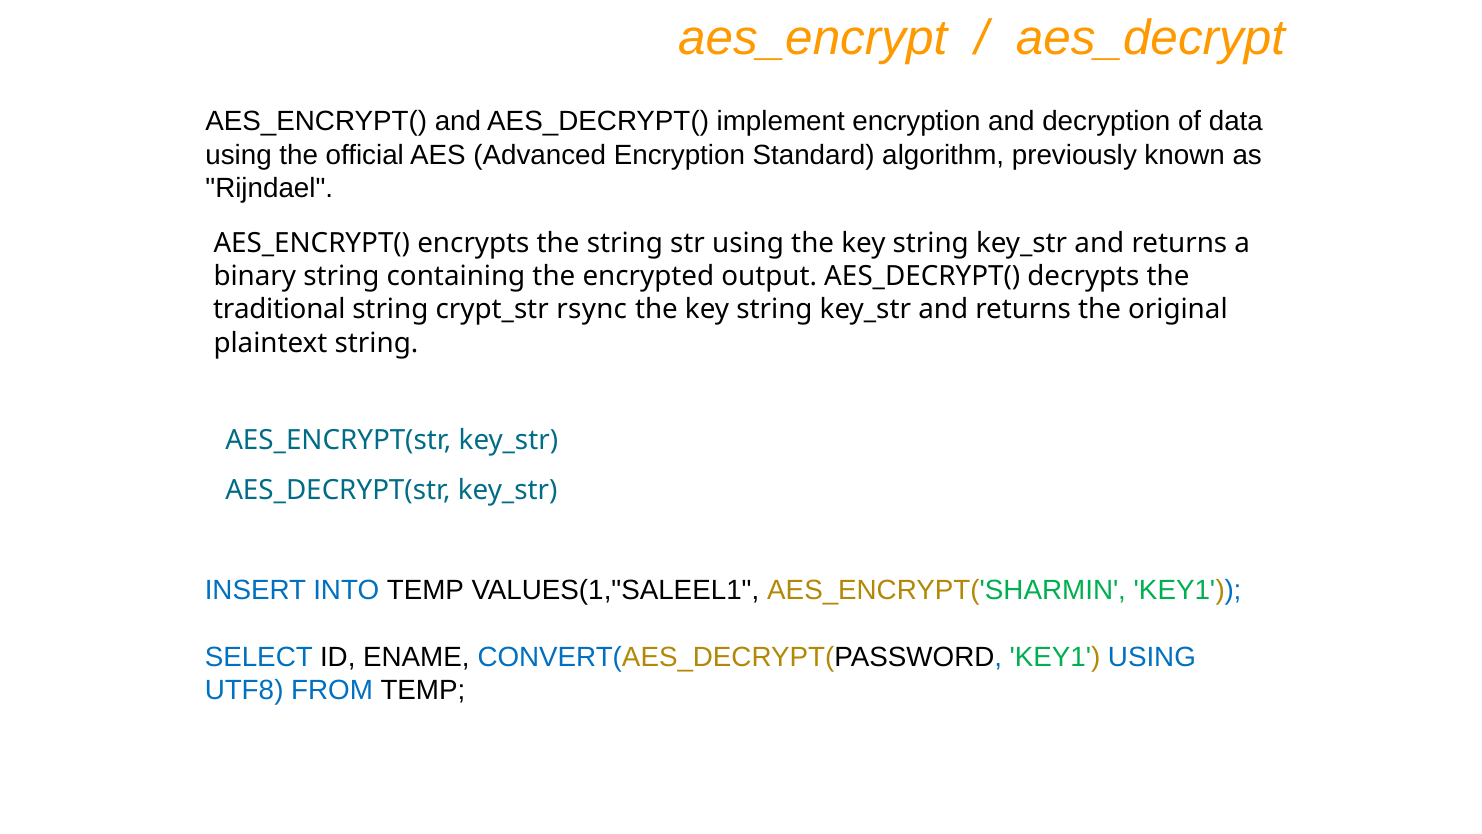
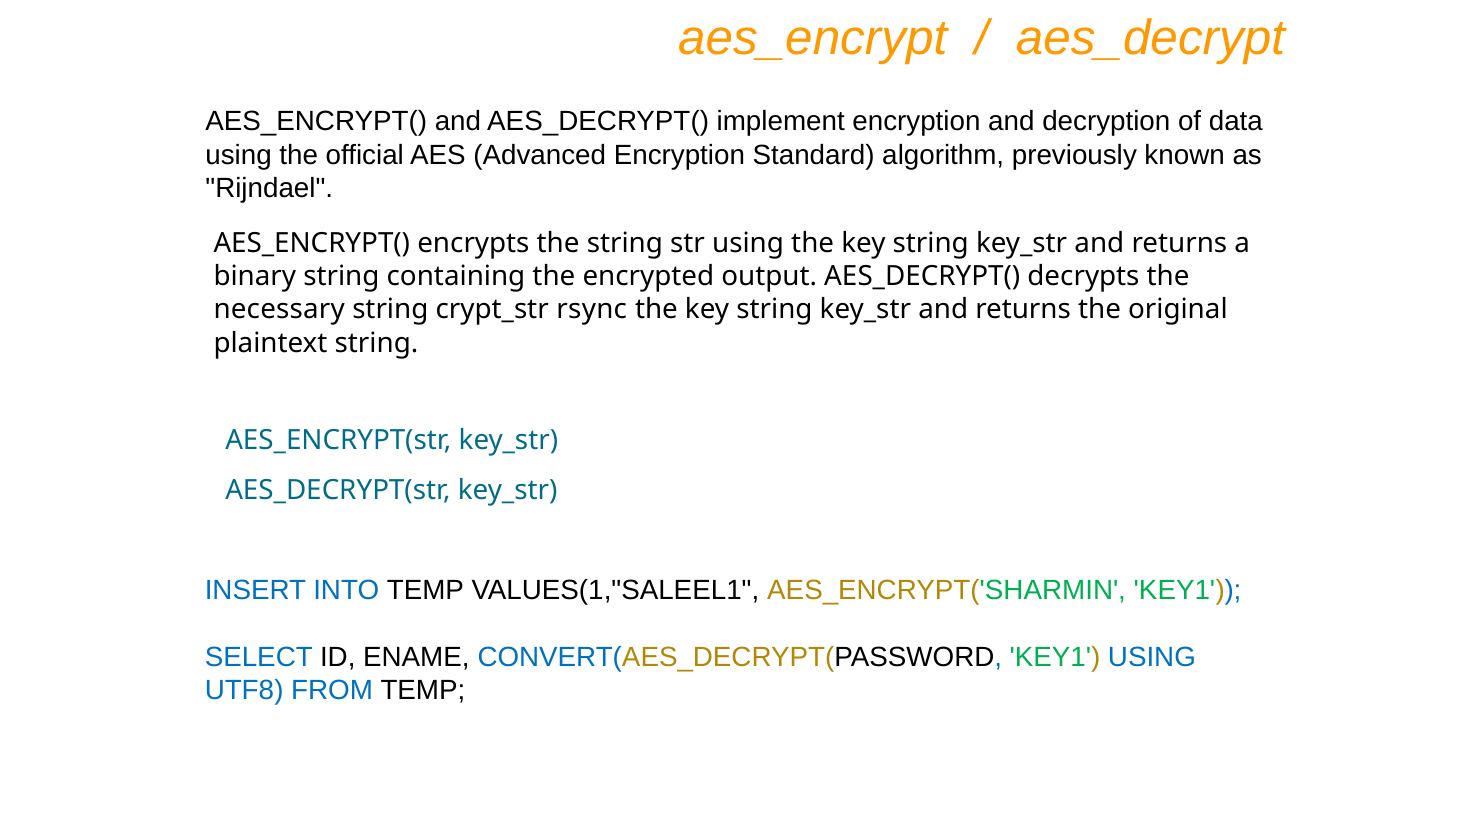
traditional: traditional -> necessary (279, 310)
